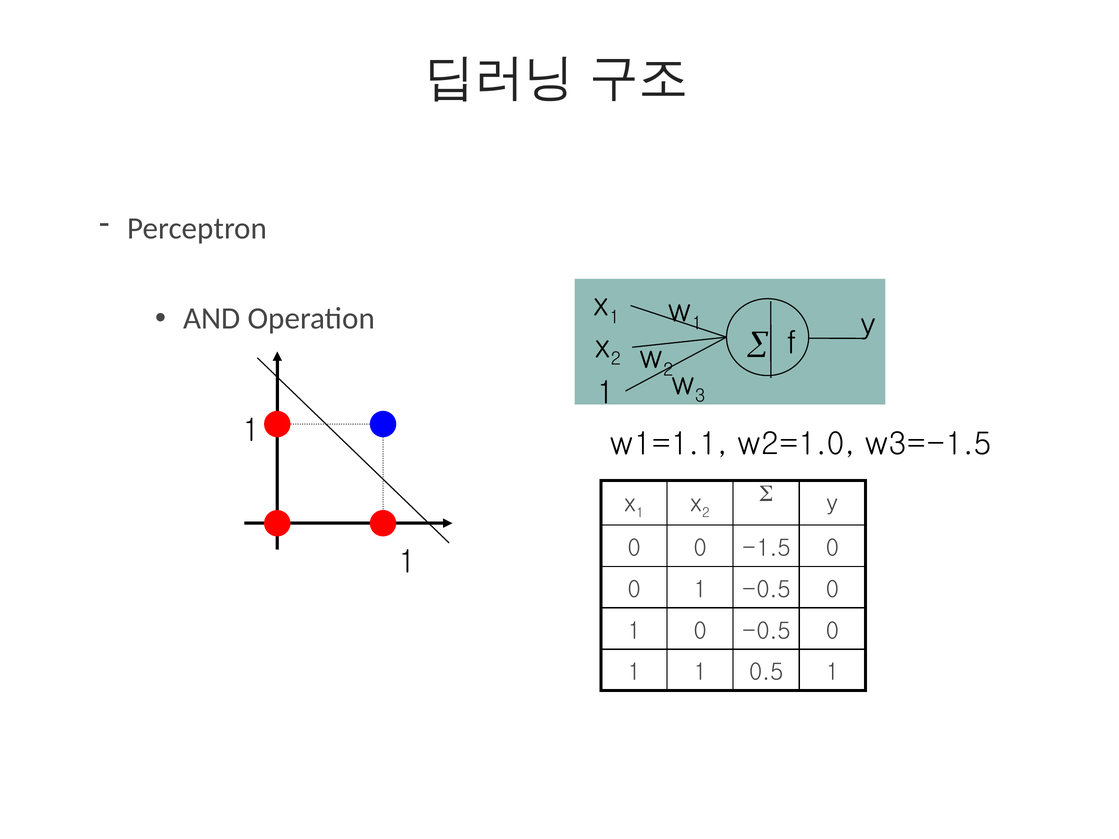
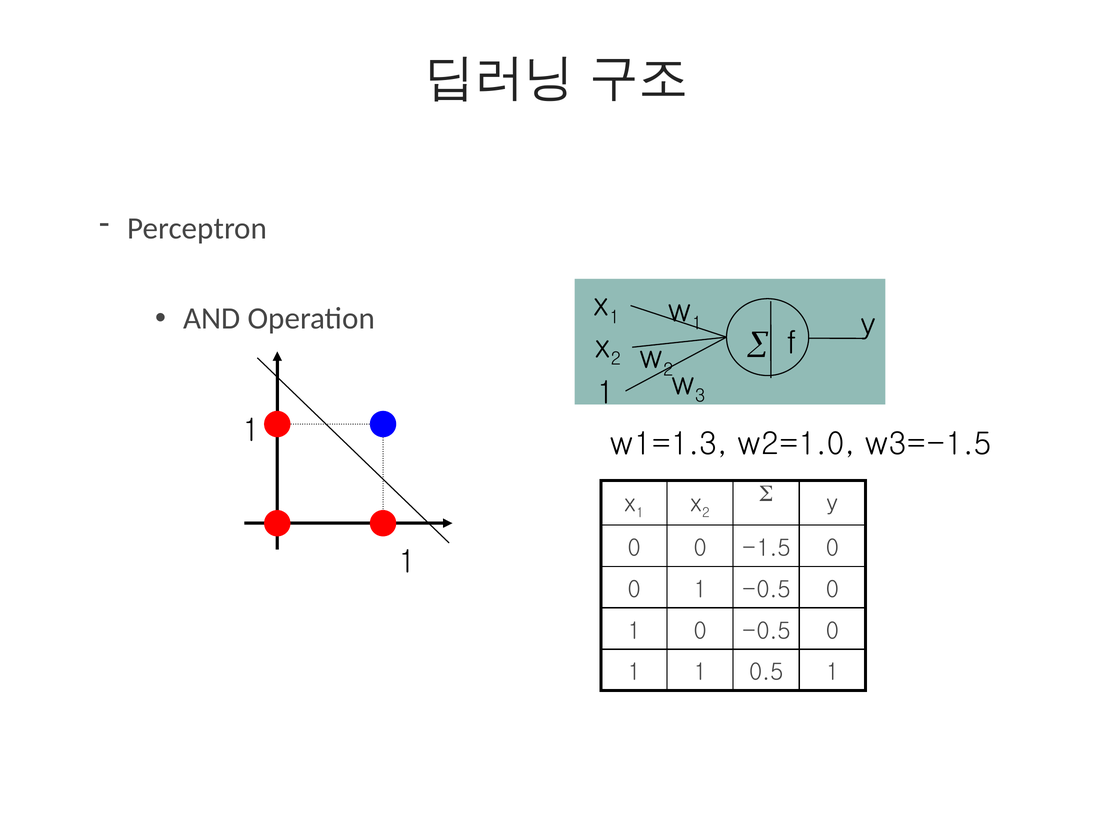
w1=1.1: w1=1.1 -> w1=1.3 (669, 444)
